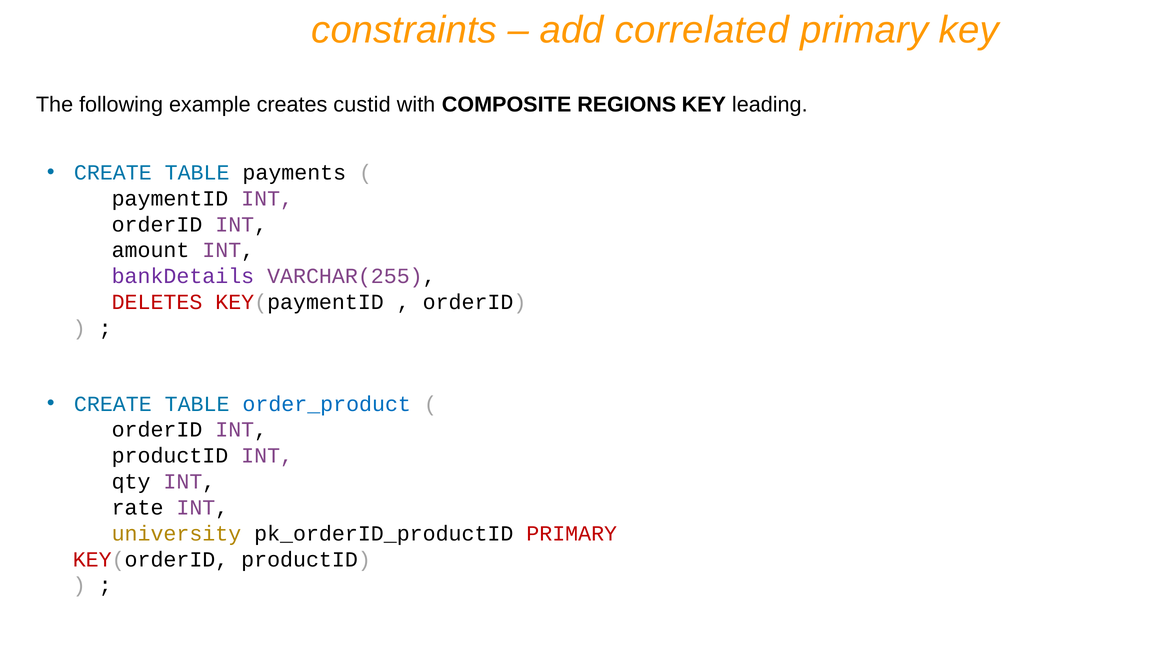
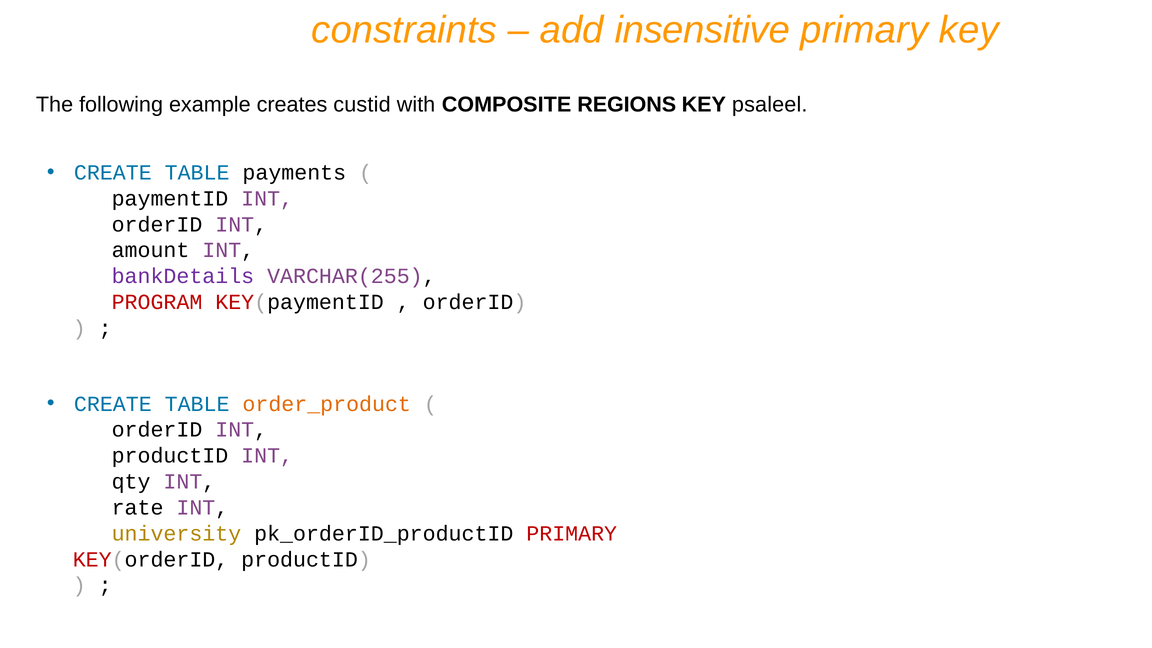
correlated: correlated -> insensitive (702, 30)
leading: leading -> psaleel (770, 105)
DELETES: DELETES -> PROGRAM (157, 302)
order_product colour: blue -> orange (327, 404)
